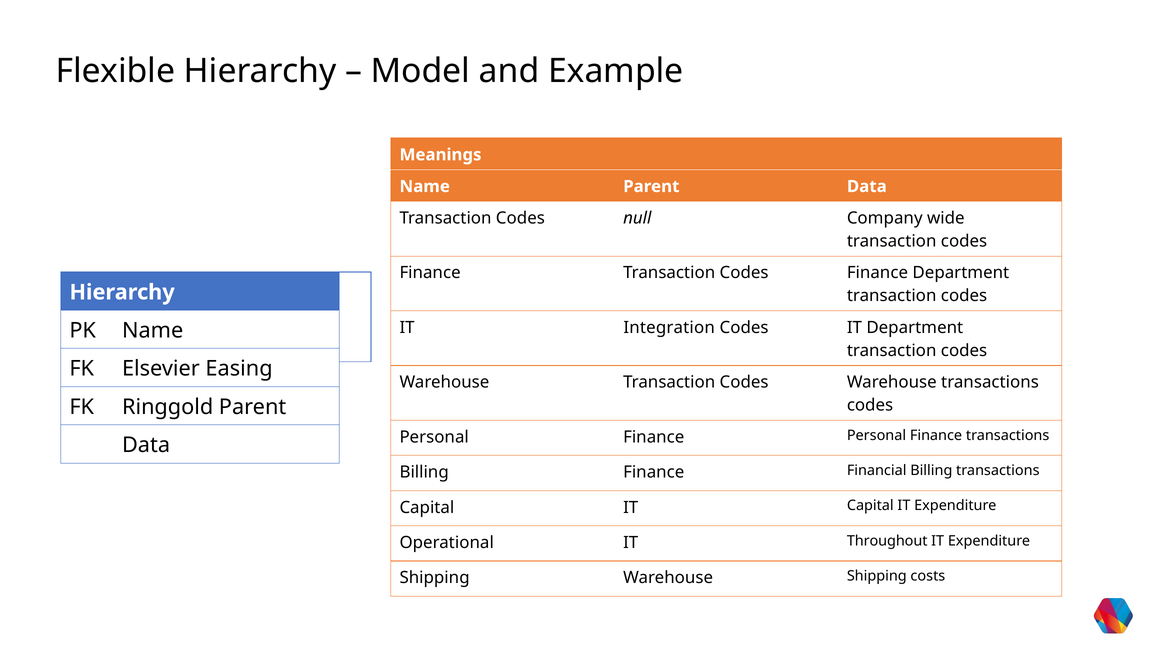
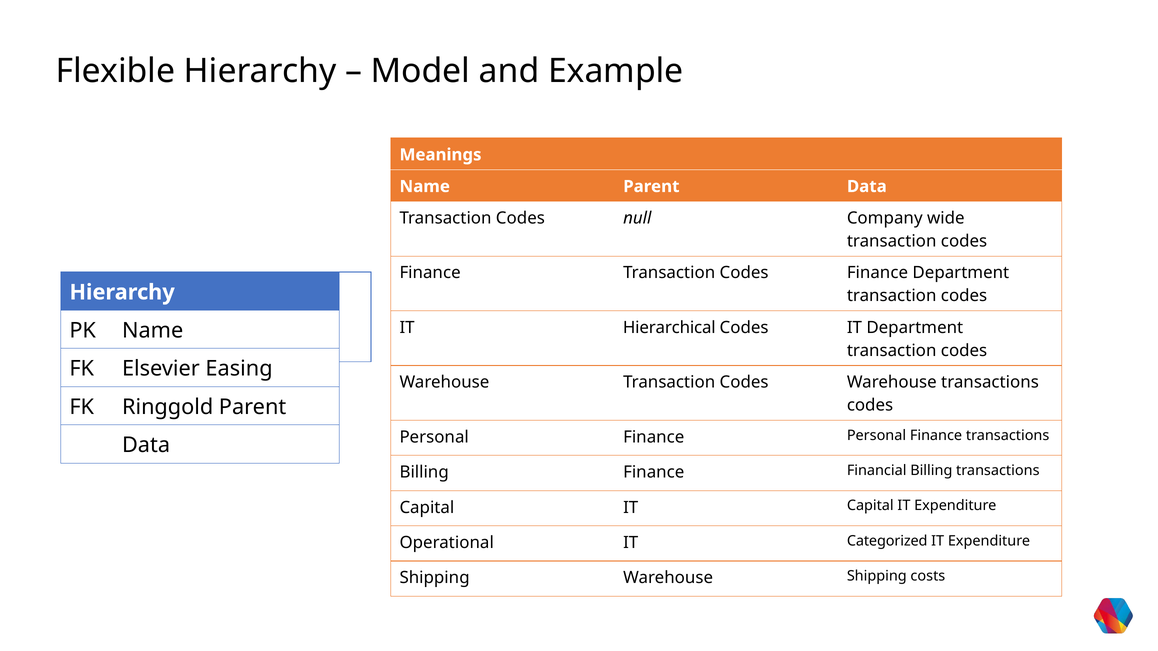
Integration: Integration -> Hierarchical (669, 328)
Throughout: Throughout -> Categorized (887, 541)
